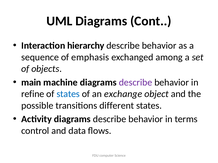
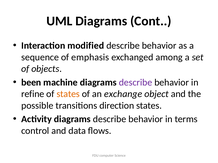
hierarchy: hierarchy -> modified (86, 46)
main: main -> been (31, 83)
states colour: blue -> orange (68, 94)
different: different -> direction (117, 106)
